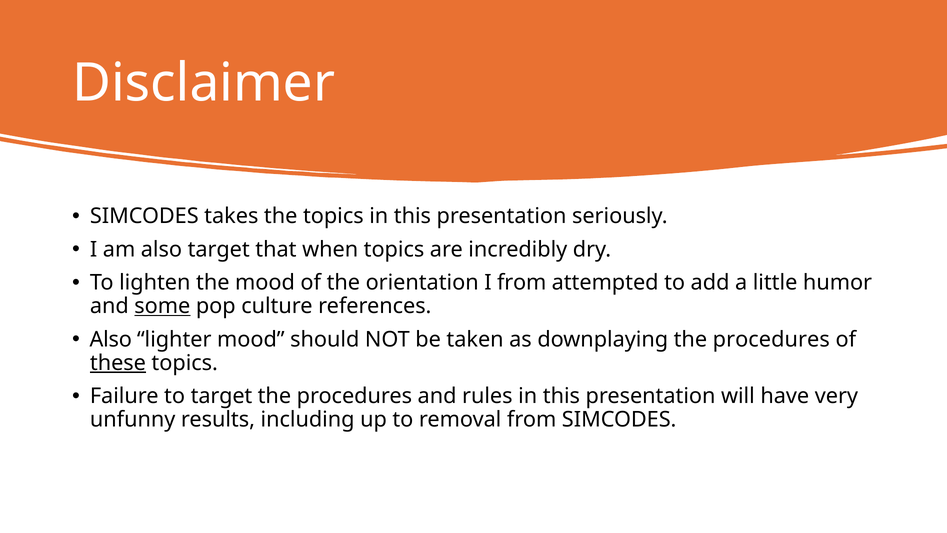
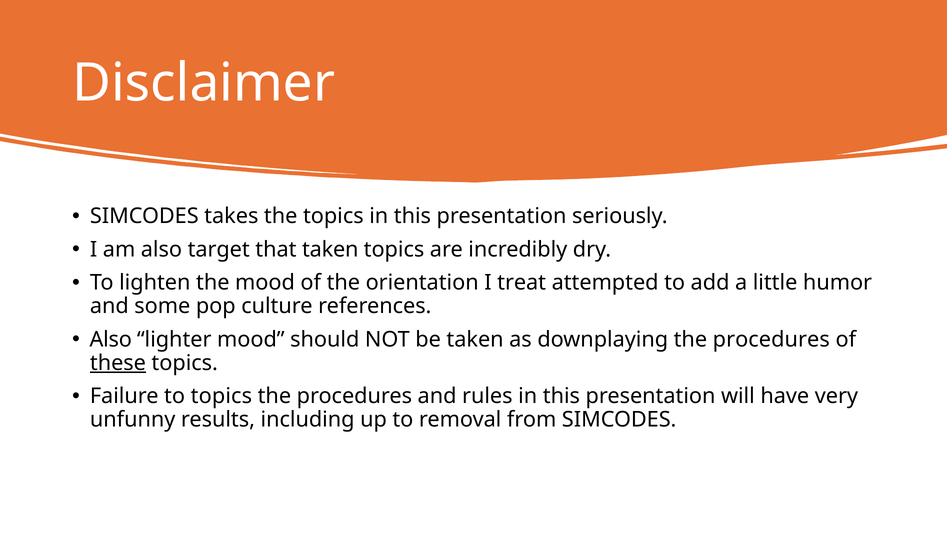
that when: when -> taken (330, 249)
I from: from -> treat (522, 283)
some underline: present -> none (162, 306)
to target: target -> topics (221, 396)
